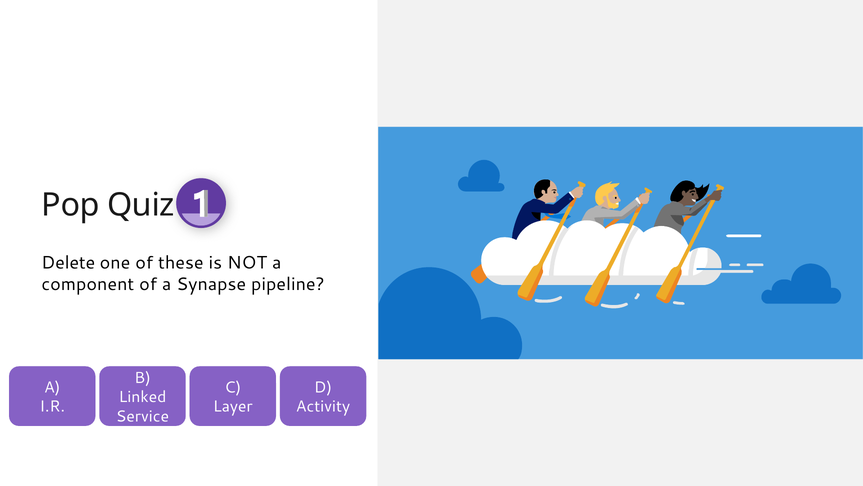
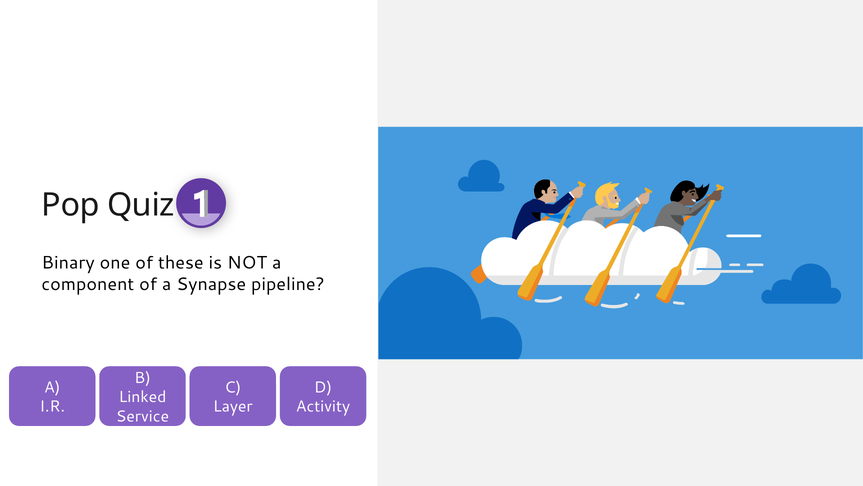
Delete: Delete -> Binary (68, 262)
